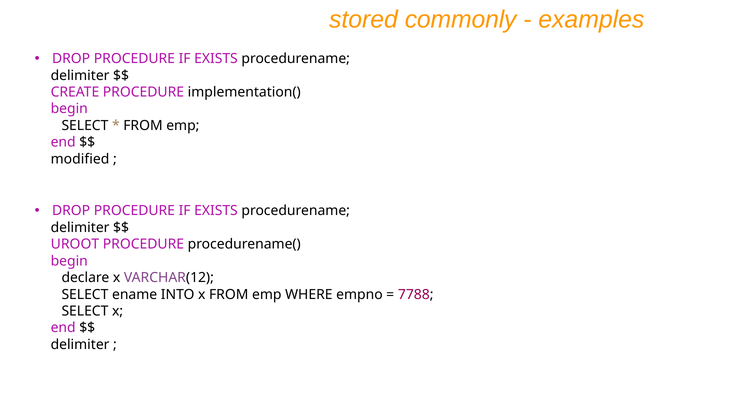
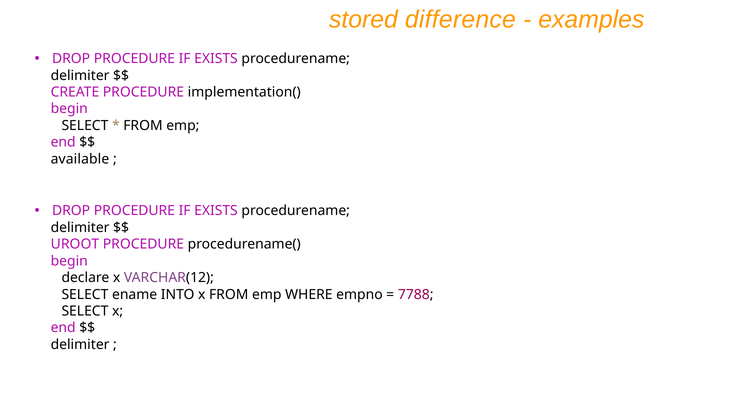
commonly: commonly -> difference (460, 19)
modified: modified -> available (80, 159)
